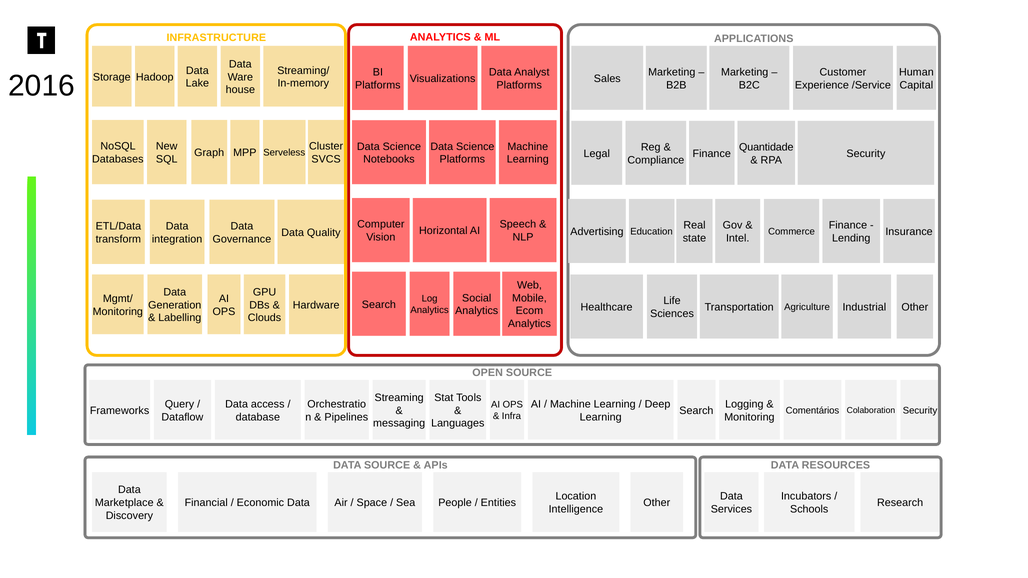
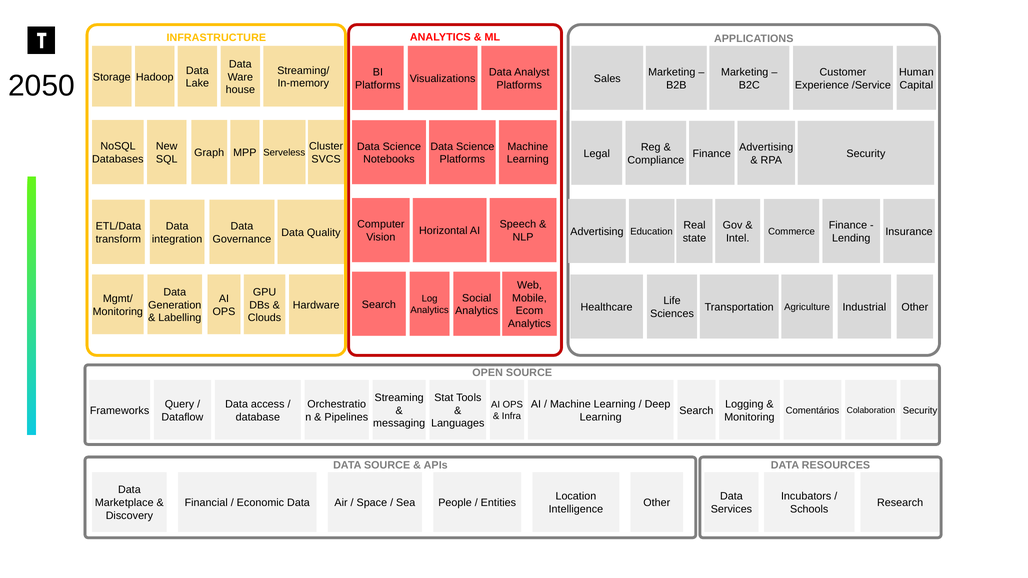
2016: 2016 -> 2050 (42, 86)
Quantidade: Quantidade -> Advertising (766, 147)
